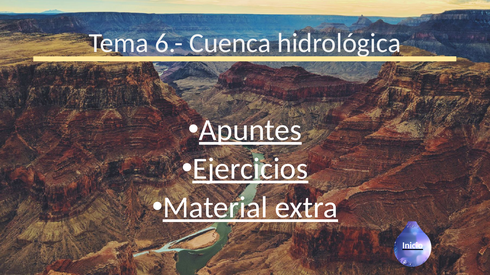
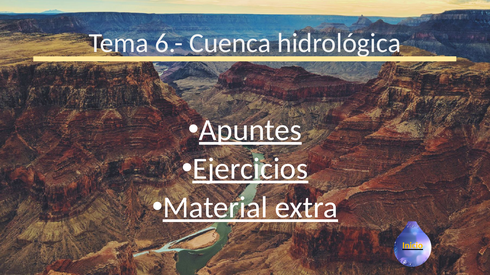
Inicio colour: white -> yellow (413, 246)
